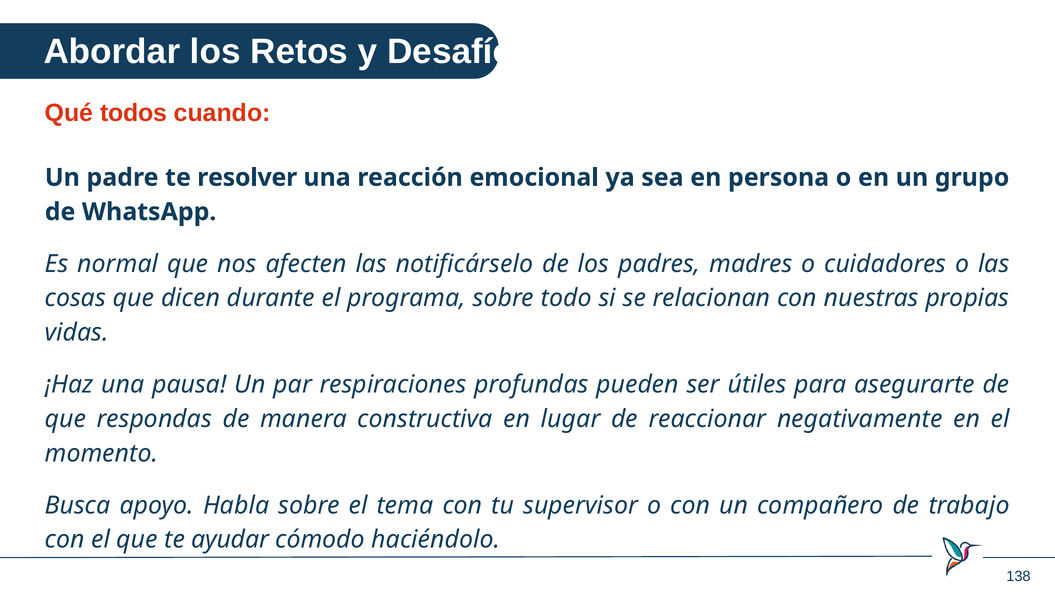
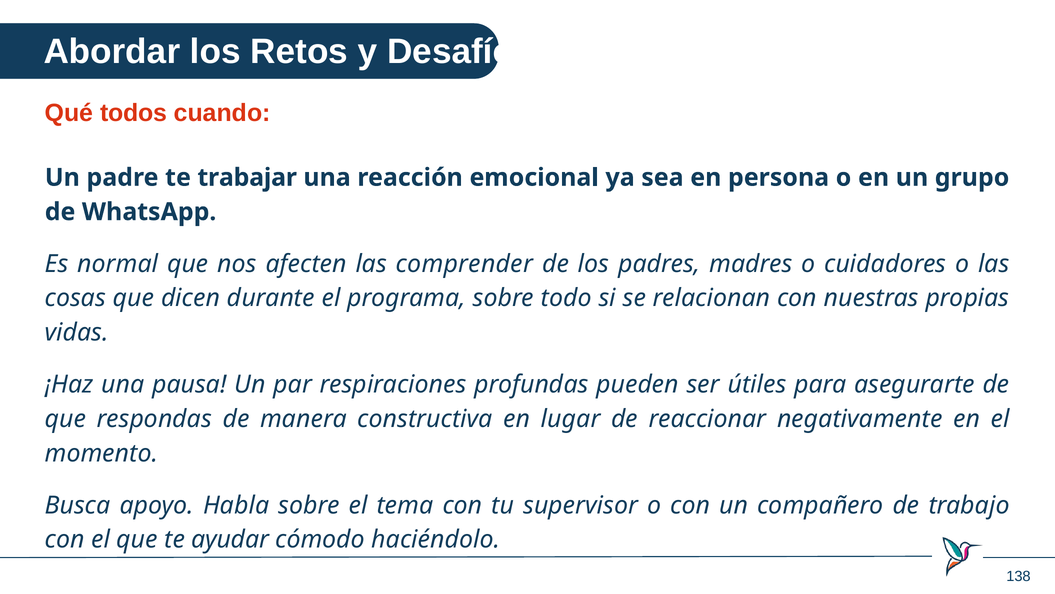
resolver: resolver -> trabajar (247, 177)
notificárselo: notificárselo -> comprender (464, 264)
